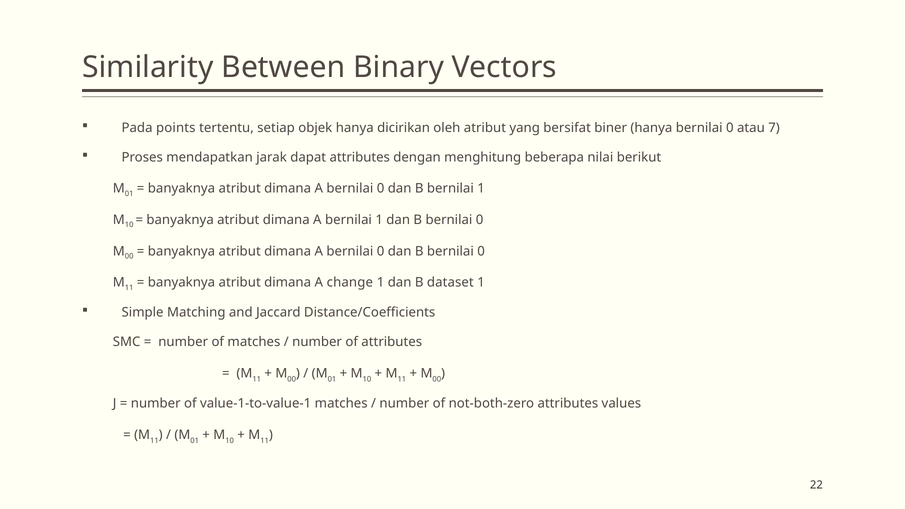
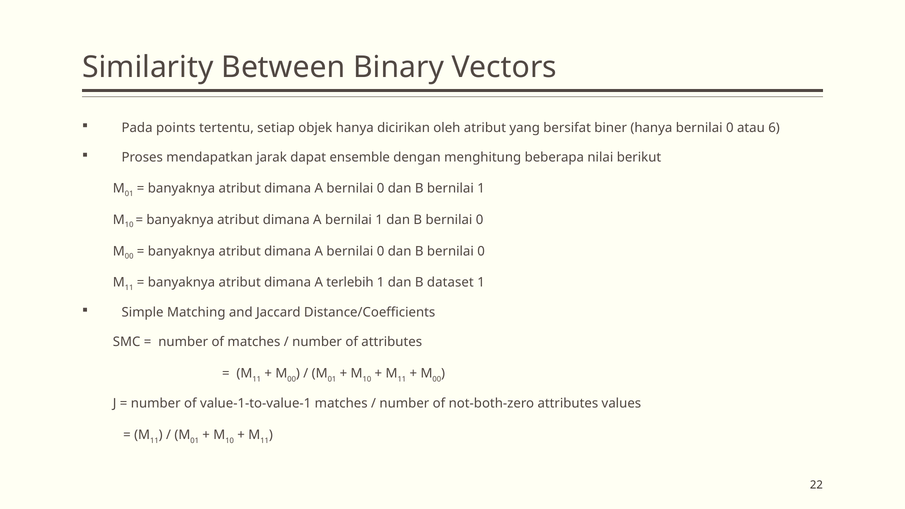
7: 7 -> 6 (774, 128)
dapat attributes: attributes -> ensemble (360, 158)
change: change -> terlebih (350, 283)
